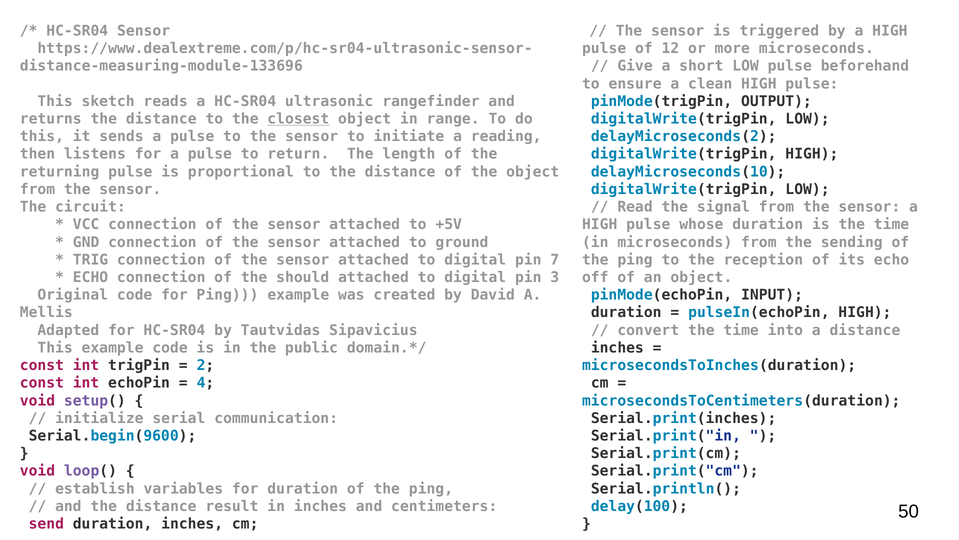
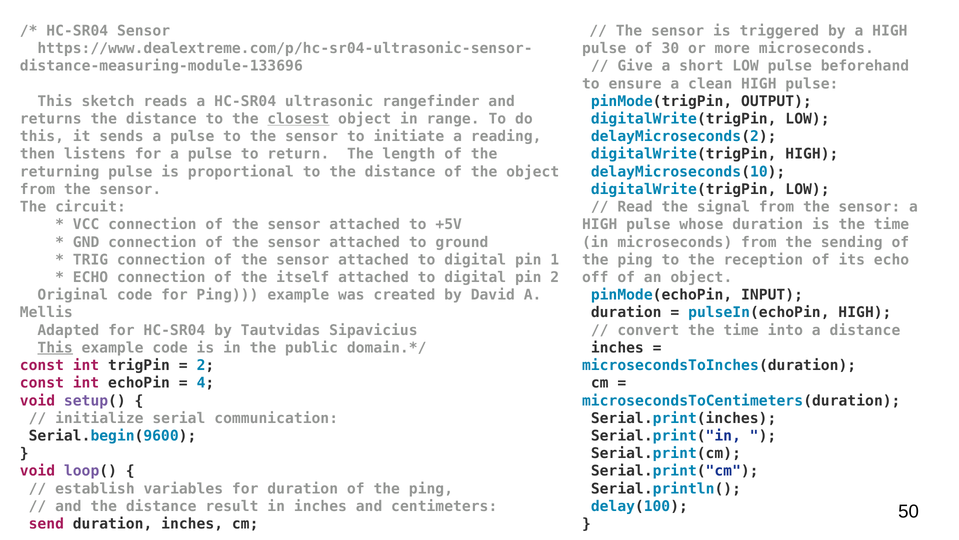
12: 12 -> 30 (670, 48)
7: 7 -> 1 (555, 260)
should: should -> itself (303, 277)
pin 3: 3 -> 2 (555, 277)
This underline: none -> present (55, 348)
